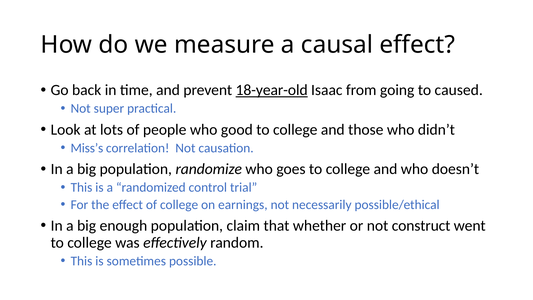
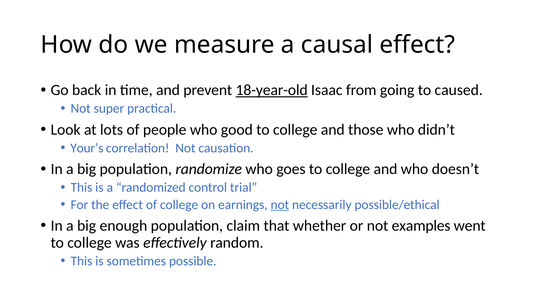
Miss’s: Miss’s -> Your’s (87, 148)
not underline: none -> present (280, 205)
construct: construct -> examples (421, 226)
